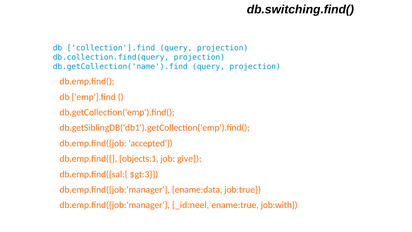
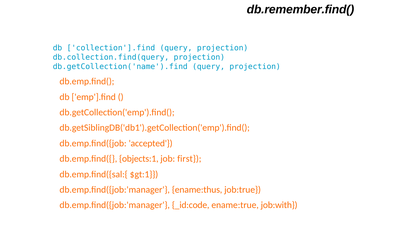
db.switching.find(: db.switching.find( -> db.remember.find( (300, 10)
give: give -> first (189, 159)
$gt:3: $gt:3 -> $gt:1 (144, 174)
ename:data: ename:data -> ename:thus (197, 190)
_id:neel: _id:neel -> _id:code (191, 205)
